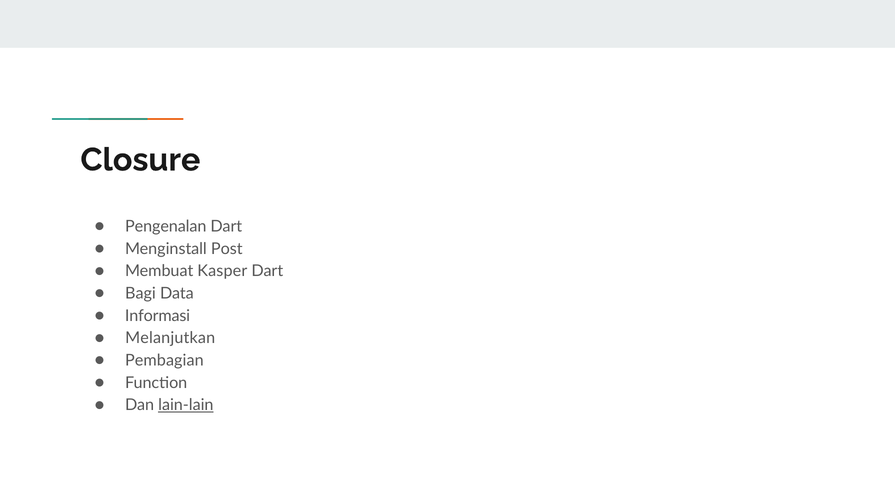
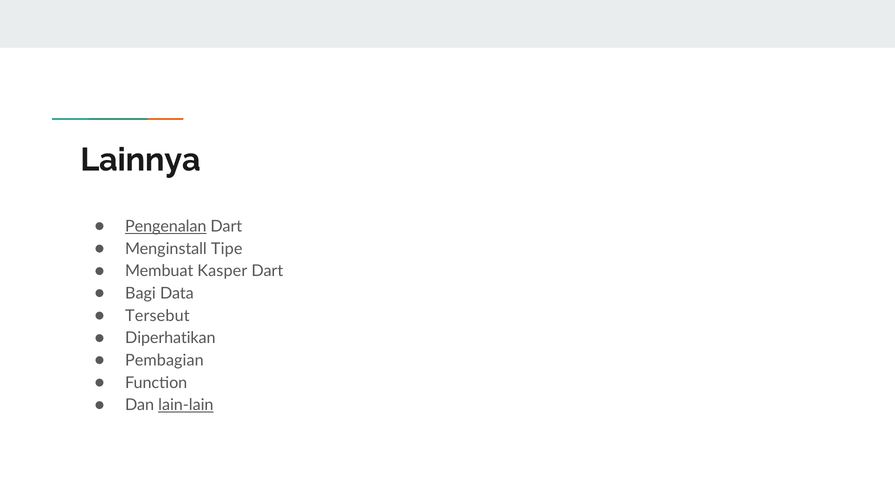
Closure: Closure -> Lainnya (140, 160)
Pengenalan underline: none -> present (166, 226)
Post: Post -> Tipe (227, 248)
Informasi: Informasi -> Tersebut (157, 315)
Melanjutkan: Melanjutkan -> Diperhatikan (170, 338)
